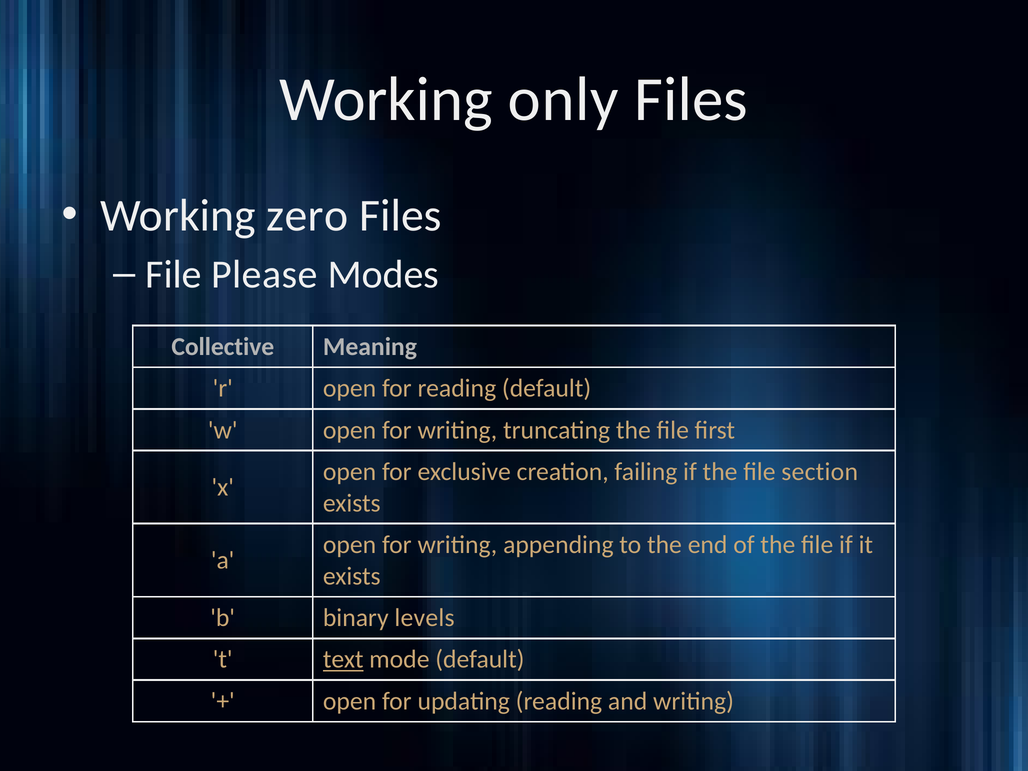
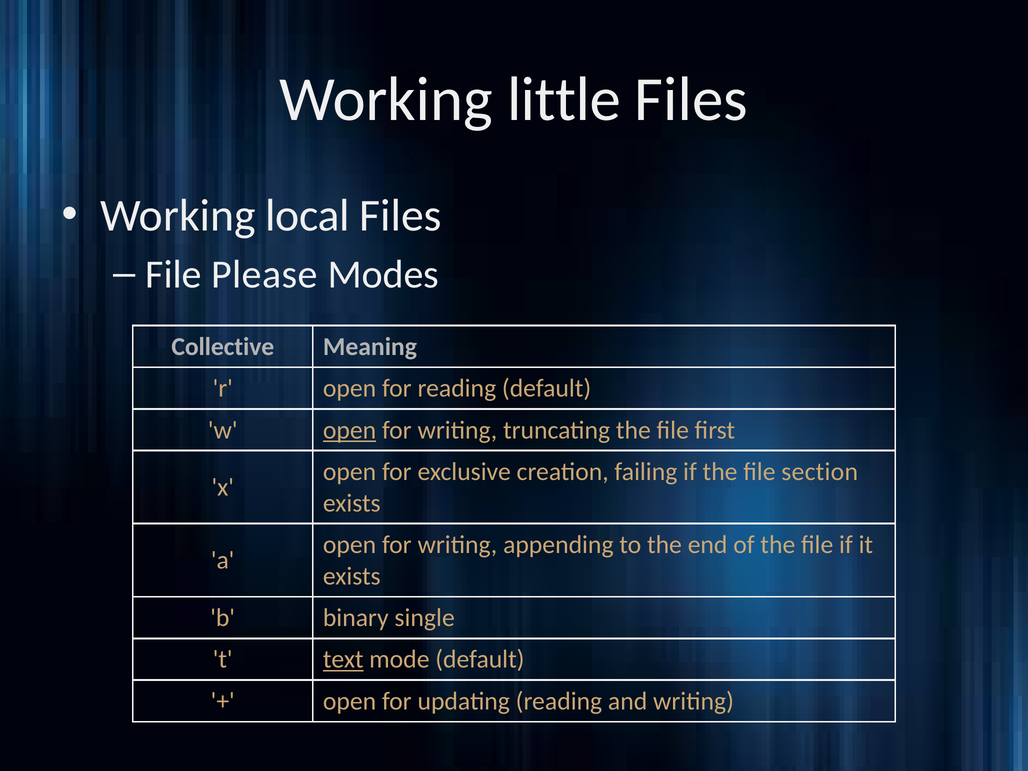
only: only -> little (564, 100)
zero: zero -> local (308, 216)
open underline: none -> present (350, 430)
levels: levels -> single (425, 618)
